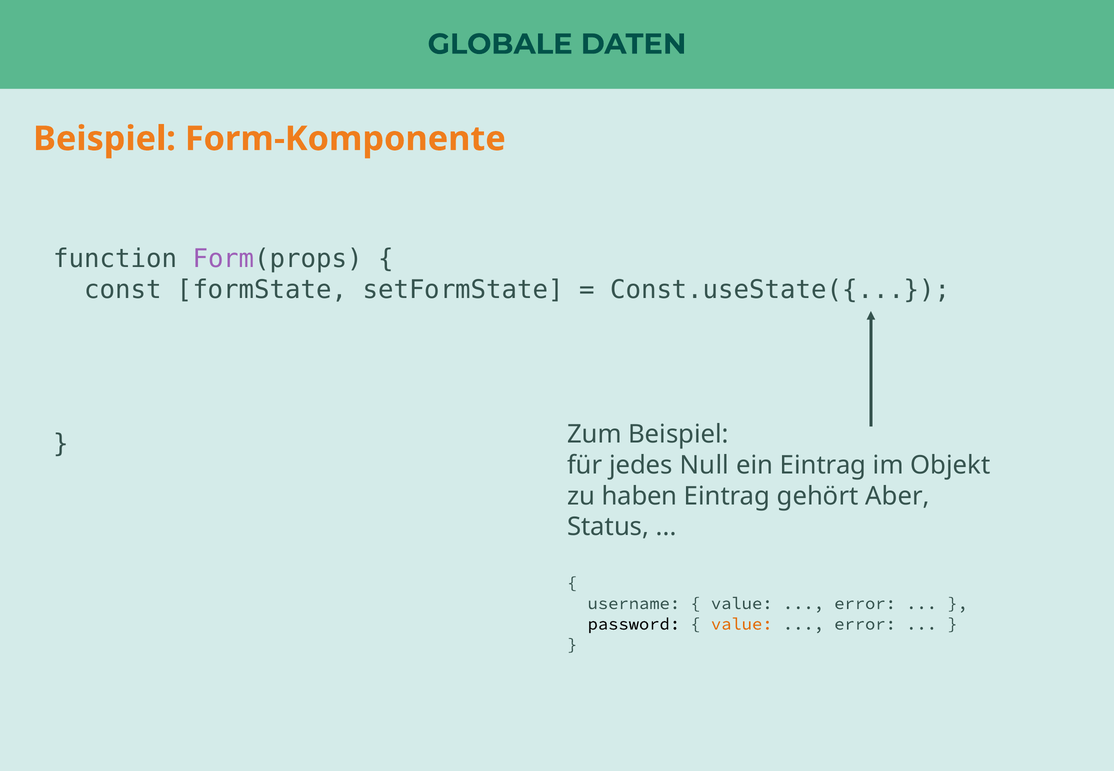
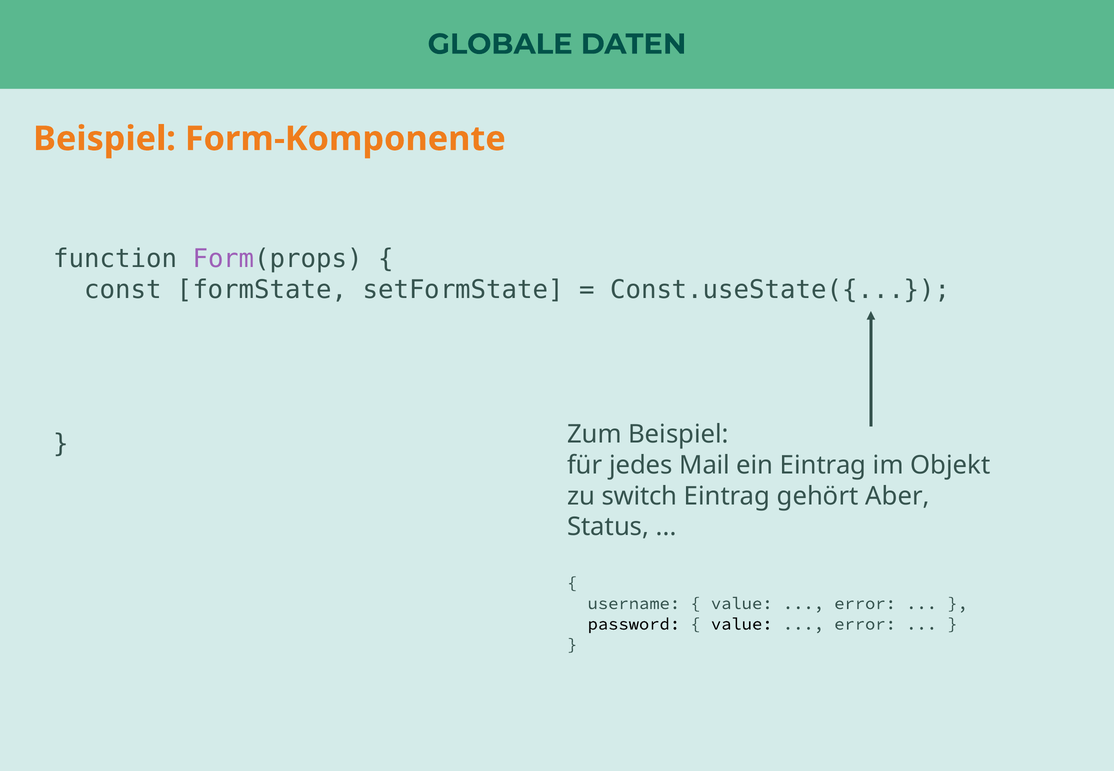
Null: Null -> Mail (705, 465)
haben: haben -> switch (639, 496)
value colour: orange -> black (742, 624)
